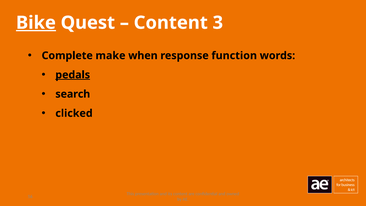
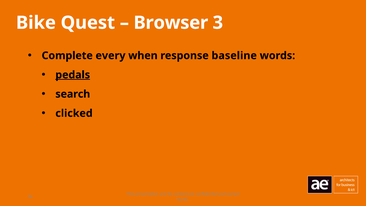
Bike underline: present -> none (36, 23)
Content: Content -> Browser (171, 23)
make: make -> every (110, 56)
function: function -> baseline (234, 56)
